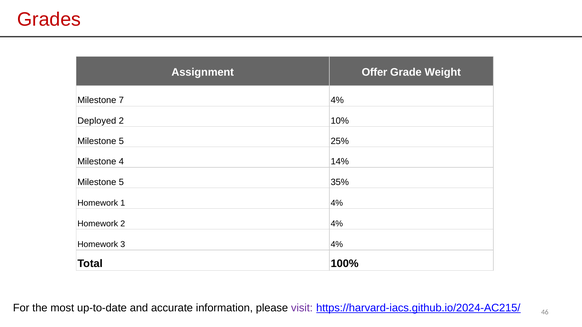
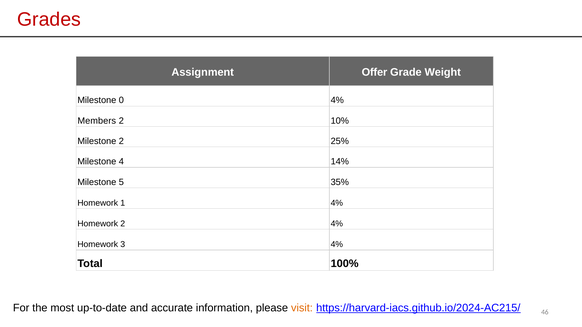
7: 7 -> 0 (121, 100)
Deployed: Deployed -> Members (97, 121)
5: 5 -> 2 (121, 141)
visit colour: purple -> orange (302, 308)
